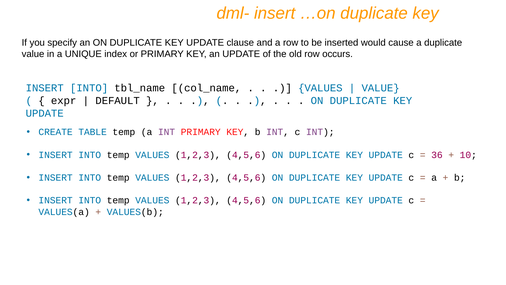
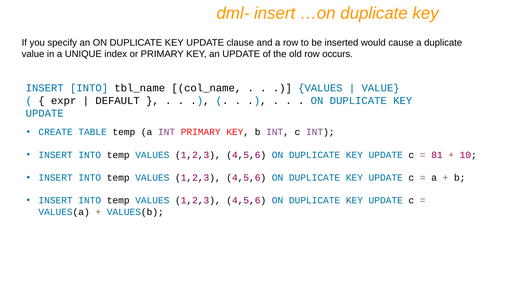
36: 36 -> 81 (437, 155)
